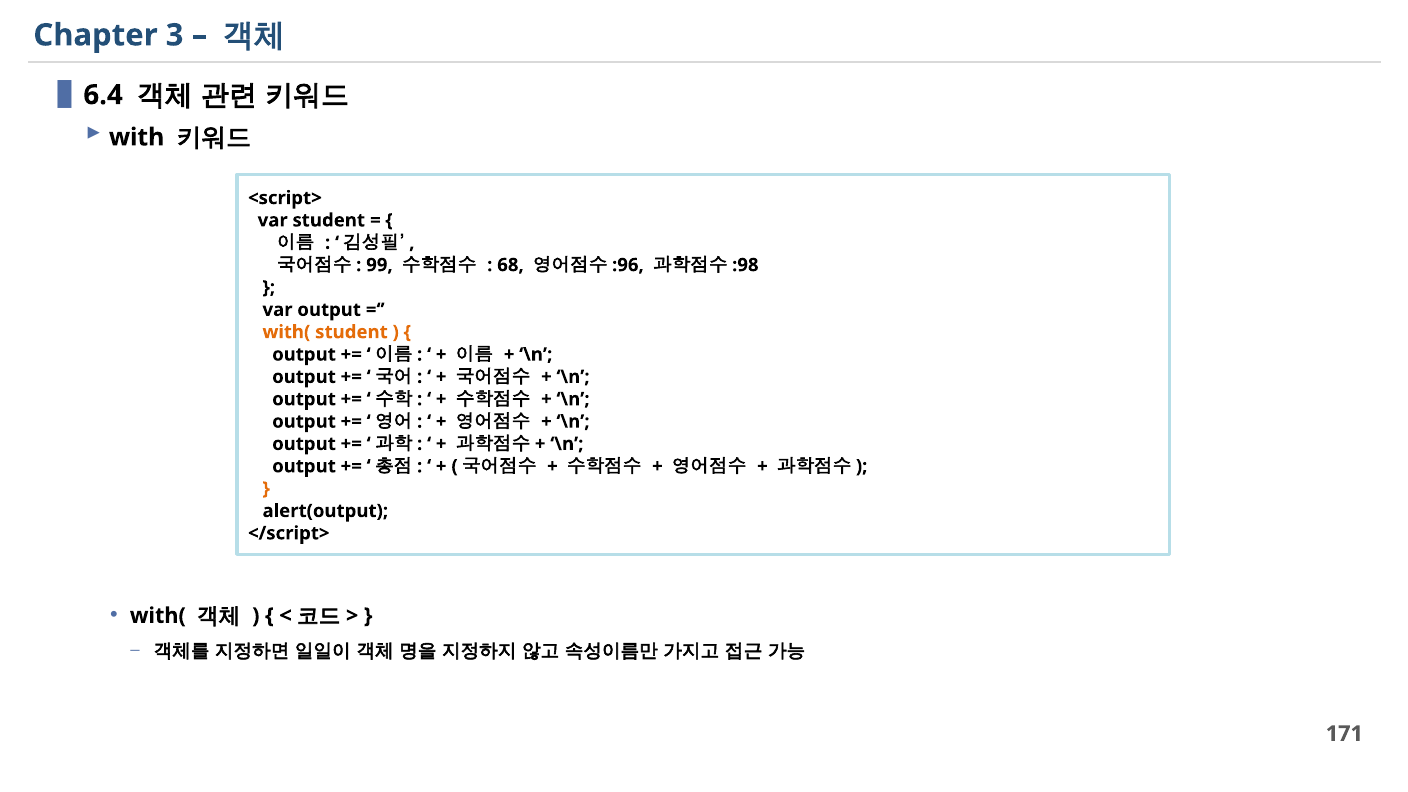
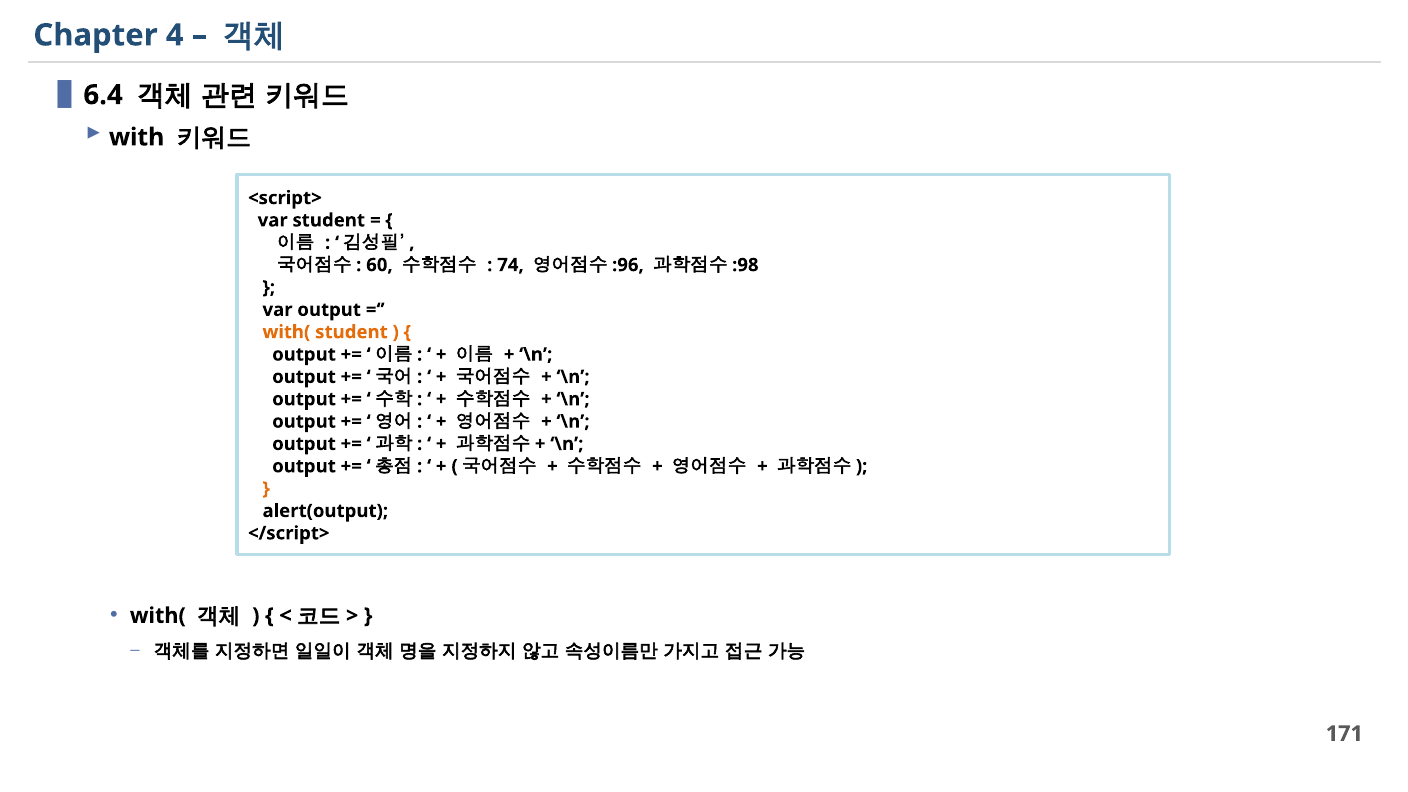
3: 3 -> 4 (175, 35)
99: 99 -> 60 (379, 265)
68: 68 -> 74 (510, 265)
